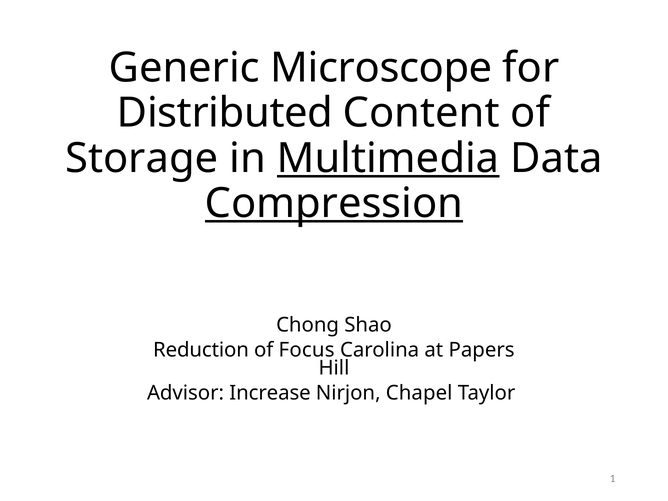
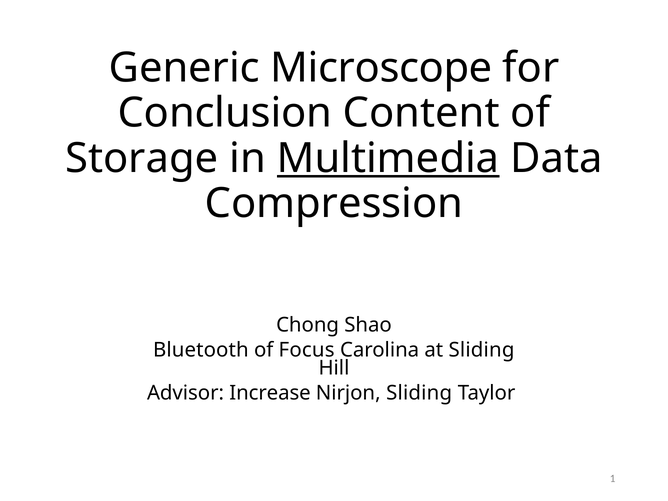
Distributed: Distributed -> Conclusion (225, 113)
Compression underline: present -> none (334, 203)
Reduction: Reduction -> Bluetooth (201, 350)
at Papers: Papers -> Sliding (481, 350)
Nirjon Chapel: Chapel -> Sliding (419, 393)
